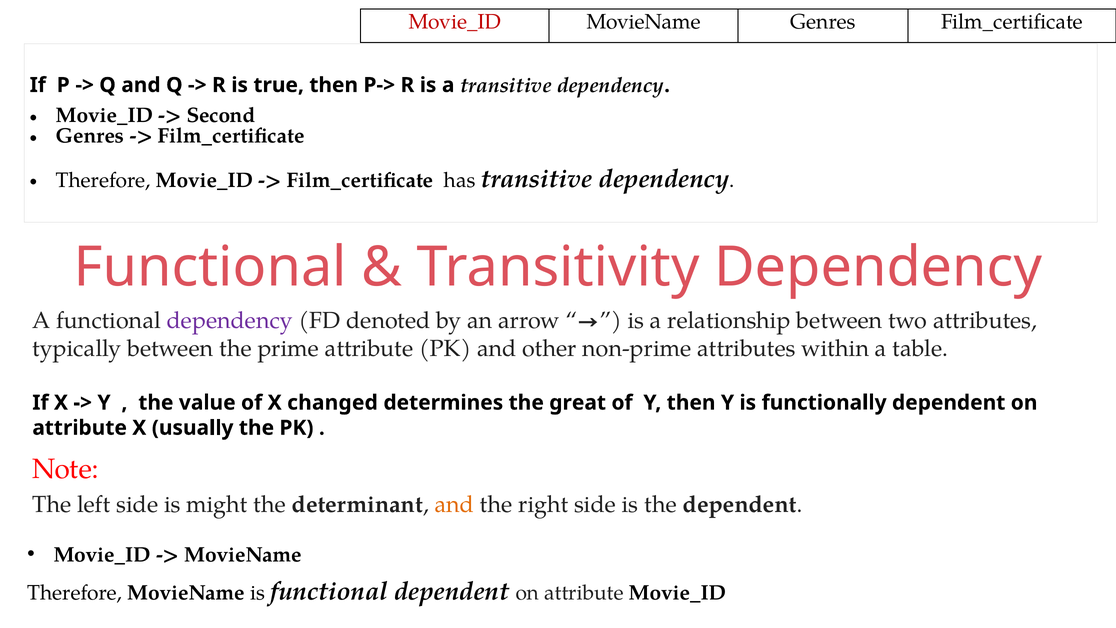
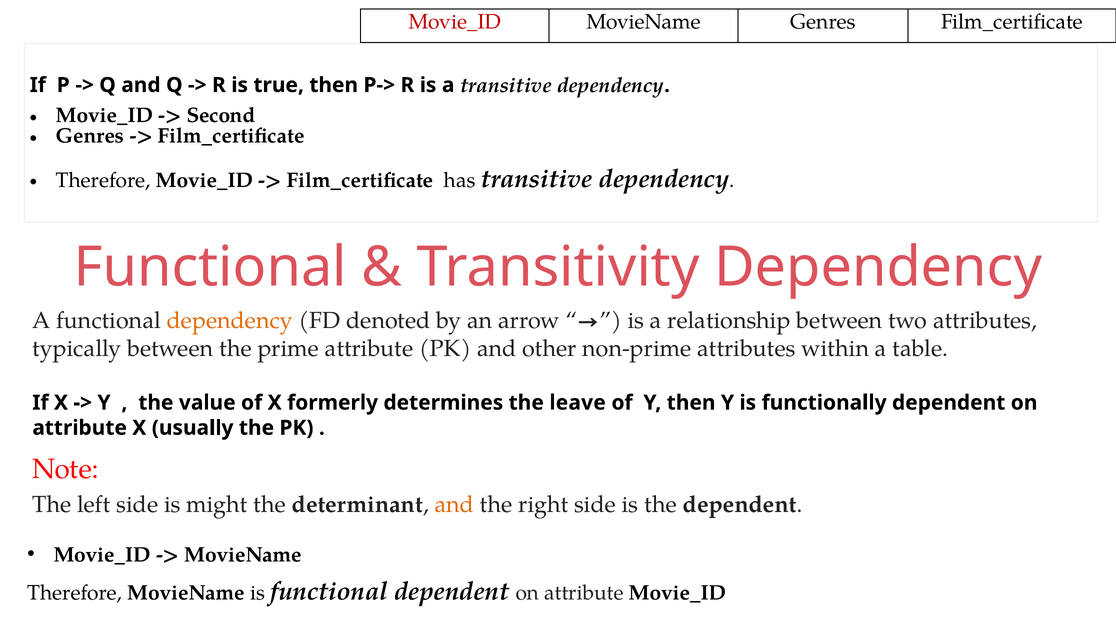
dependency colour: purple -> orange (230, 320)
changed: changed -> formerly (333, 403)
great: great -> leave (578, 403)
